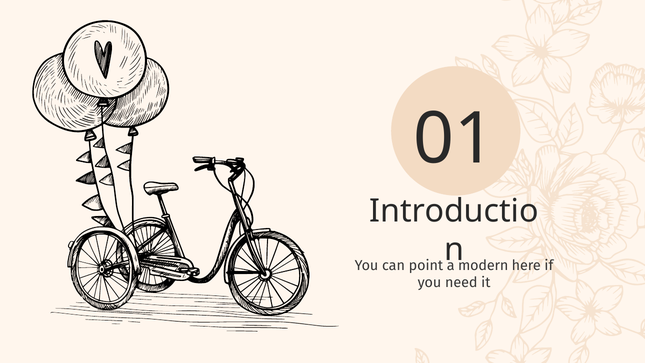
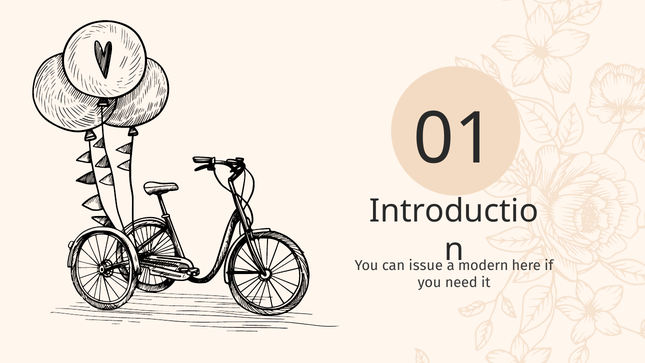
point: point -> issue (426, 265)
